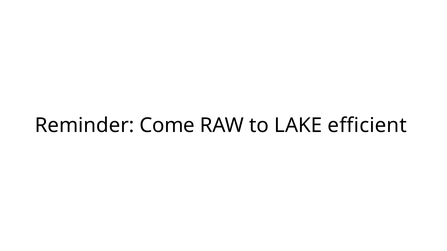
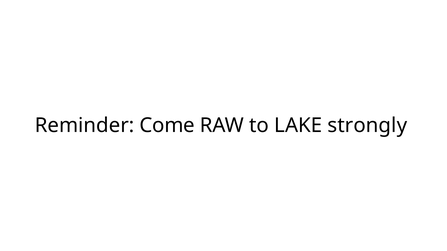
efficient: efficient -> strongly (367, 126)
